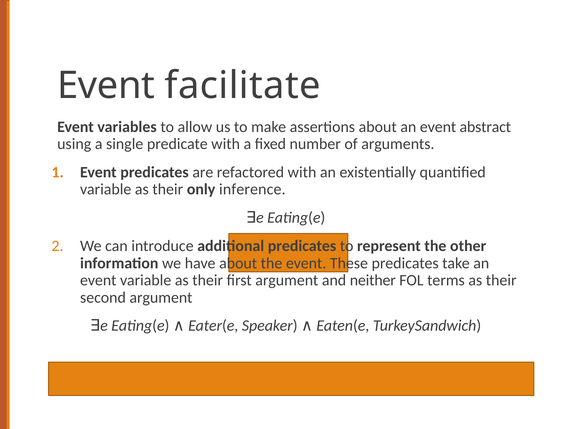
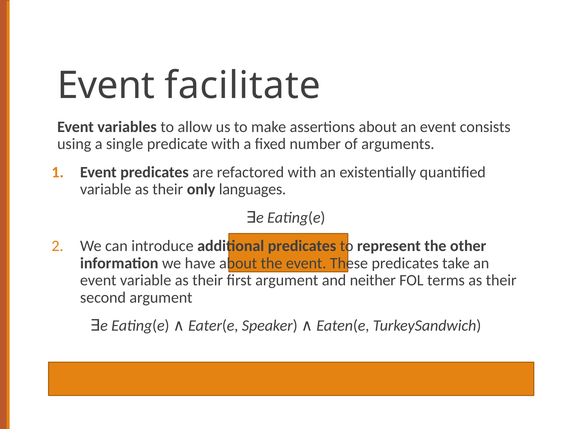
abstract: abstract -> consists (485, 127)
inference: inference -> languages (252, 189)
